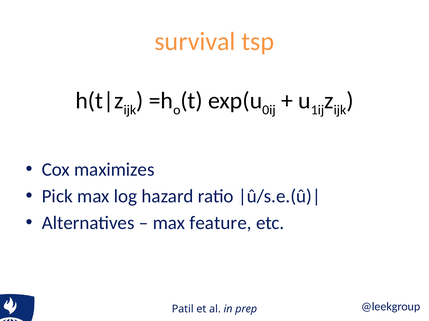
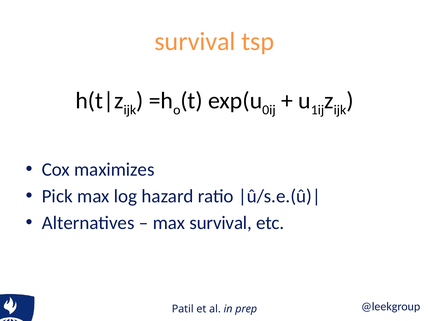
max feature: feature -> survival (221, 224)
